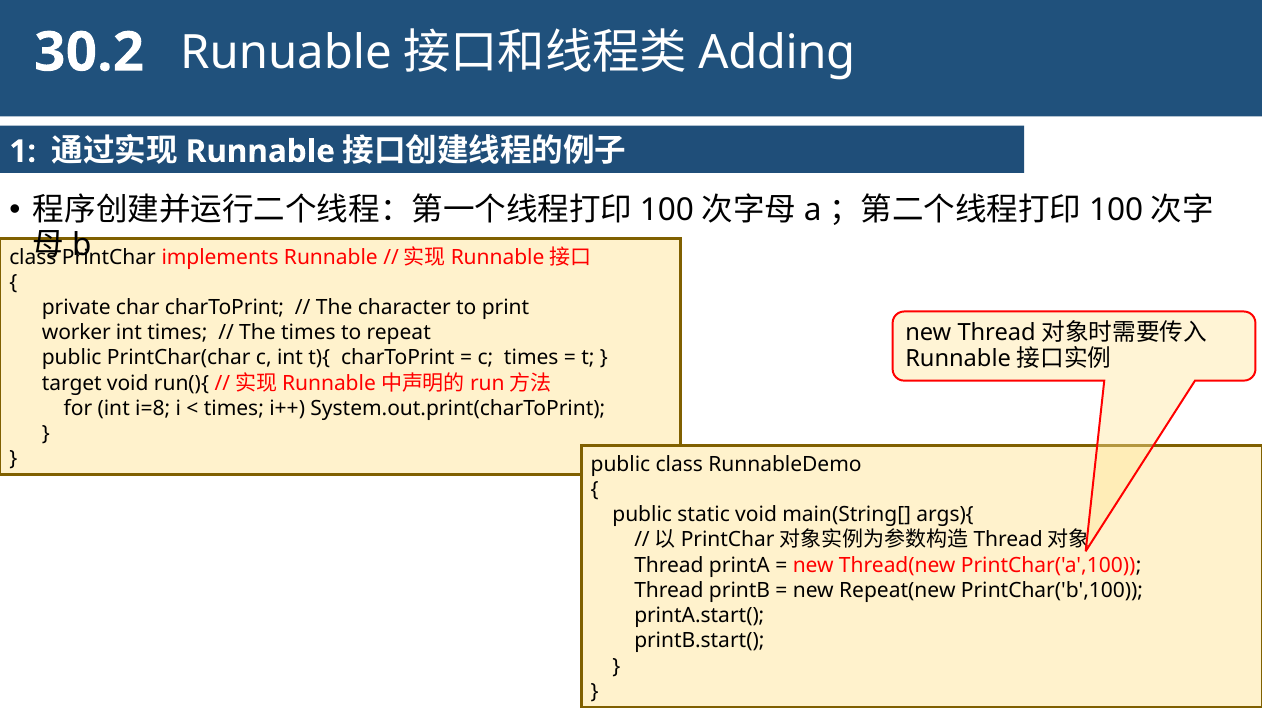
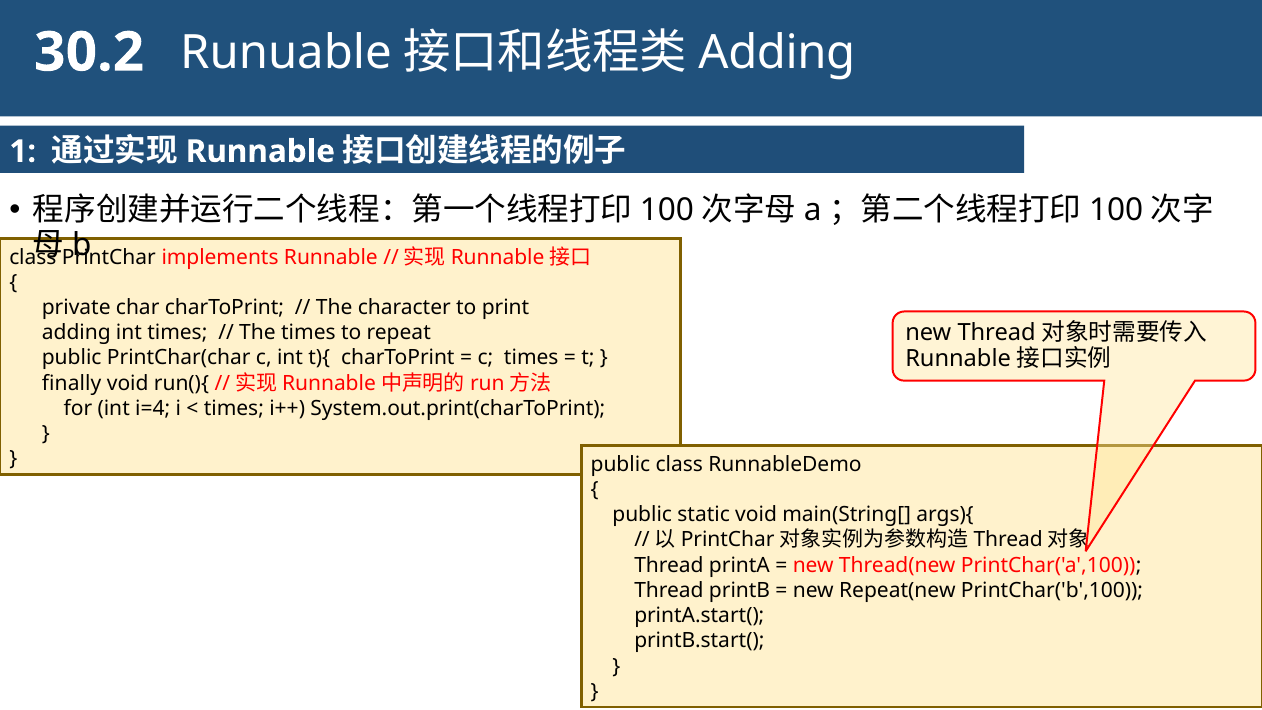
worker: worker -> adding (76, 333)
target: target -> finally (72, 383)
i=8: i=8 -> i=4 (153, 408)
